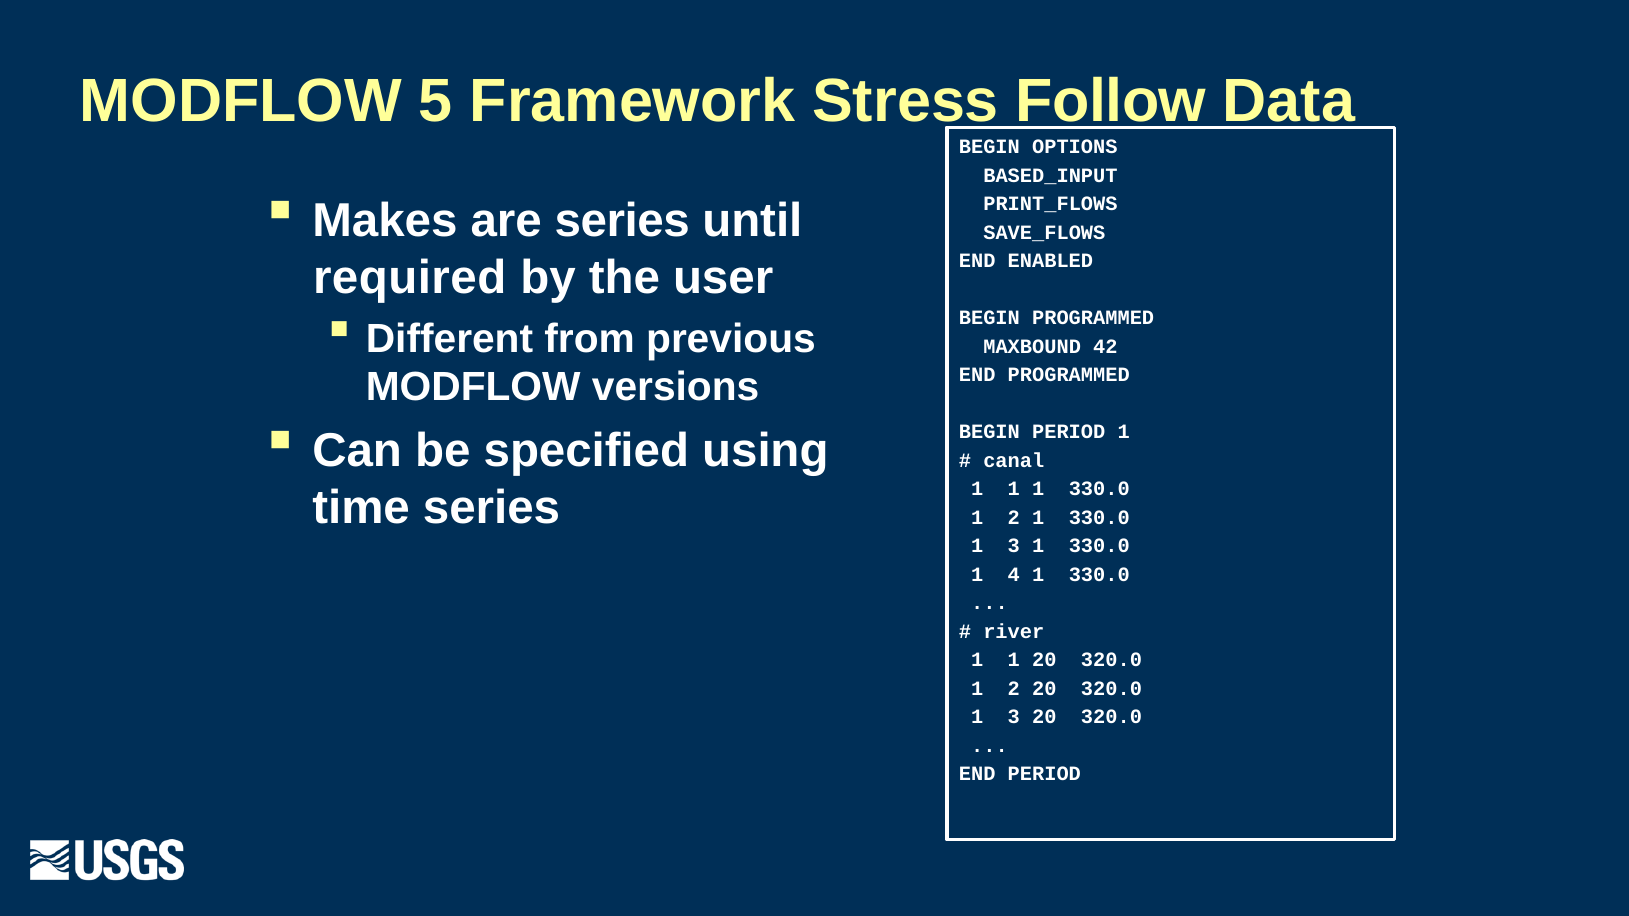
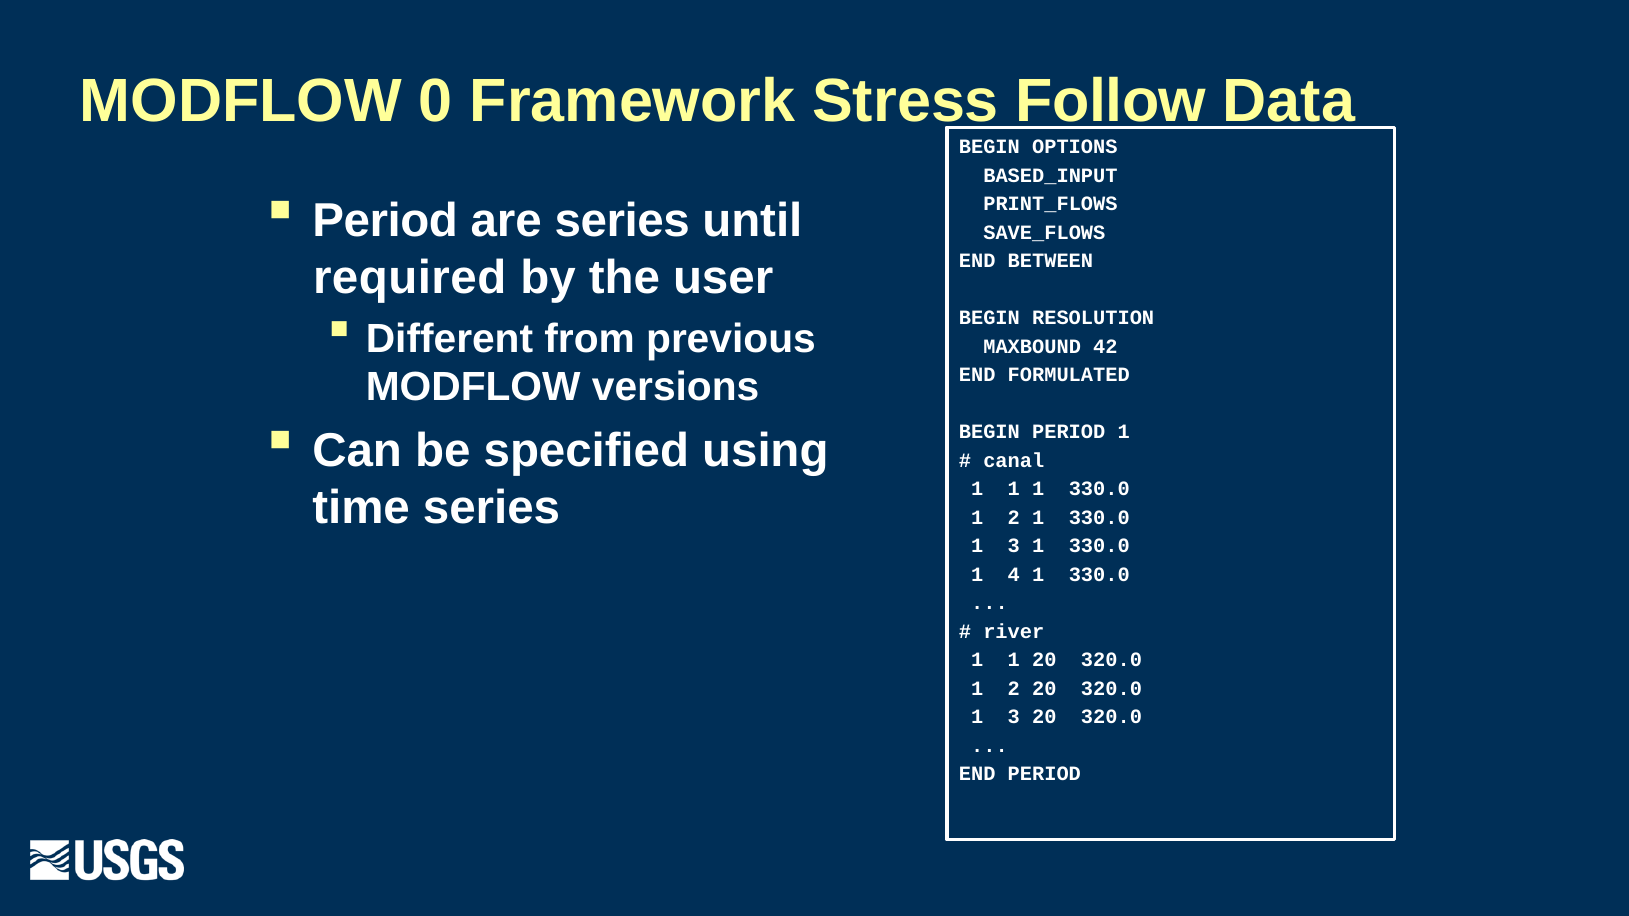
5: 5 -> 0 (436, 101)
Makes: Makes -> Period (385, 221)
ENABLED: ENABLED -> BETWEEN (1050, 261)
BEGIN PROGRAMMED: PROGRAMMED -> RESOLUTION (1093, 318)
END PROGRAMMED: PROGRAMMED -> FORMULATED (1069, 375)
